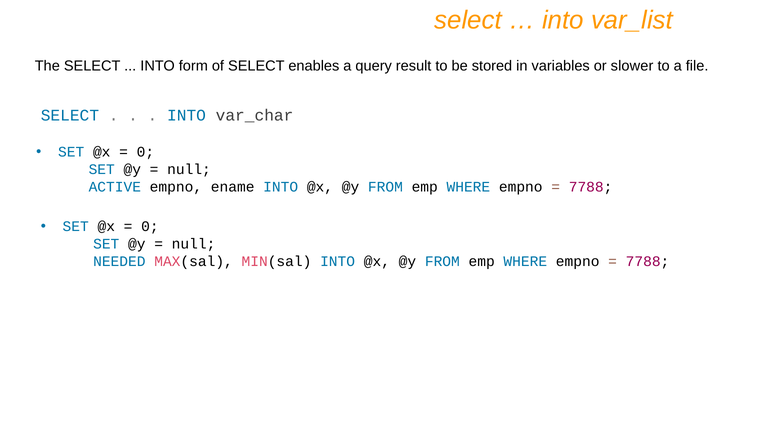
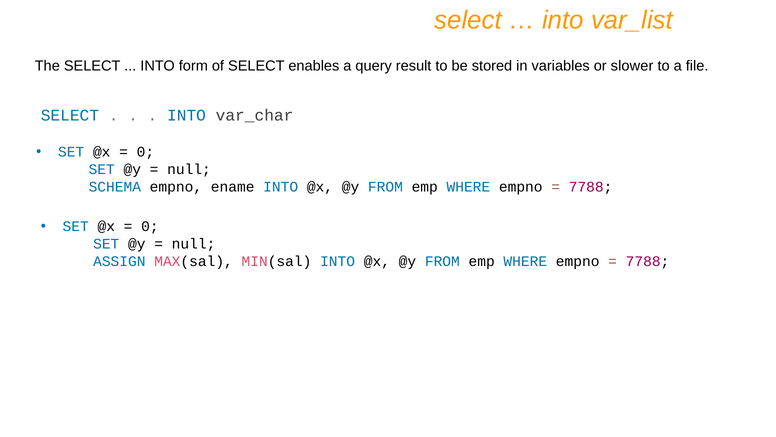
ACTIVE: ACTIVE -> SCHEMA (115, 187)
NEEDED: NEEDED -> ASSIGN (119, 261)
